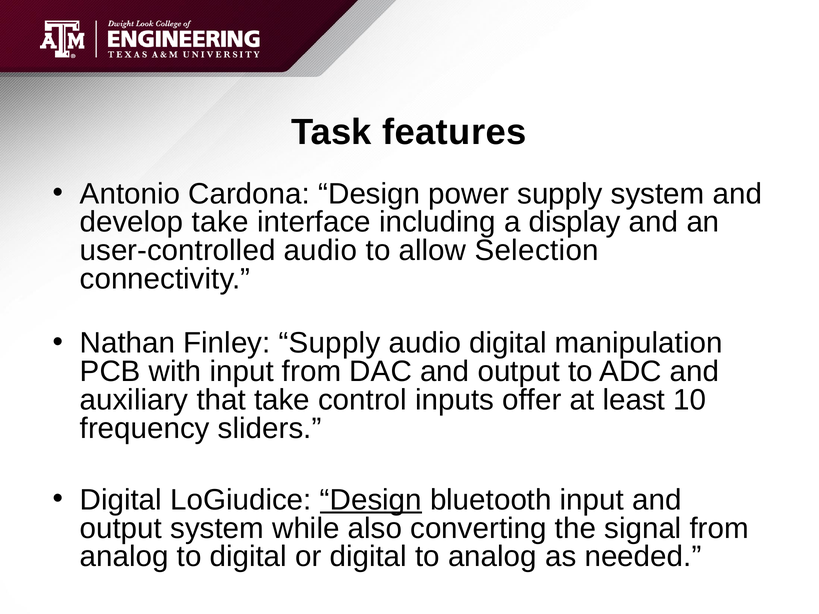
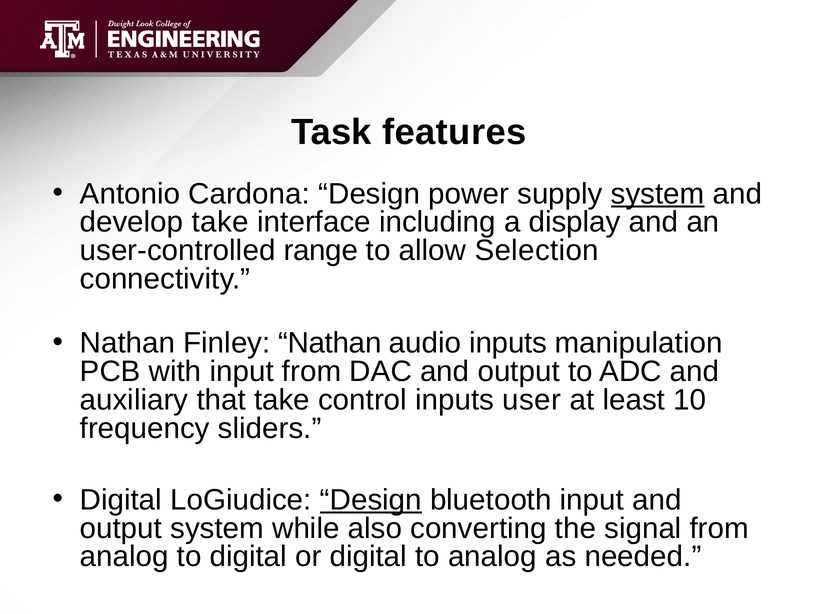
system underline: none -> present (658, 194)
user-controlled audio: audio -> range (321, 251)
Finley Supply: Supply -> Nathan (330, 343)
audio digital: digital -> inputs (508, 343)
offer: offer -> user (532, 400)
